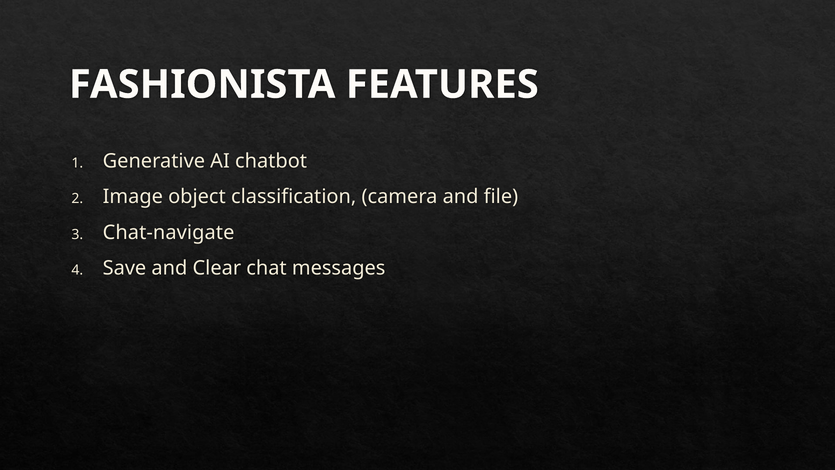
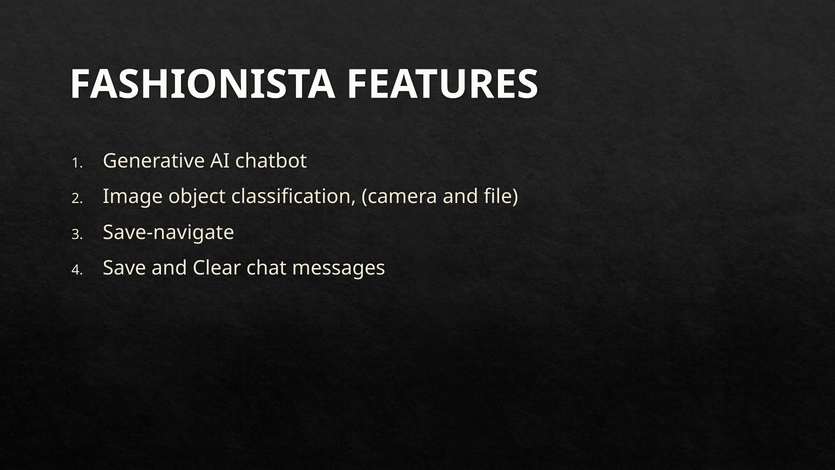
Chat-navigate: Chat-navigate -> Save-navigate (169, 232)
